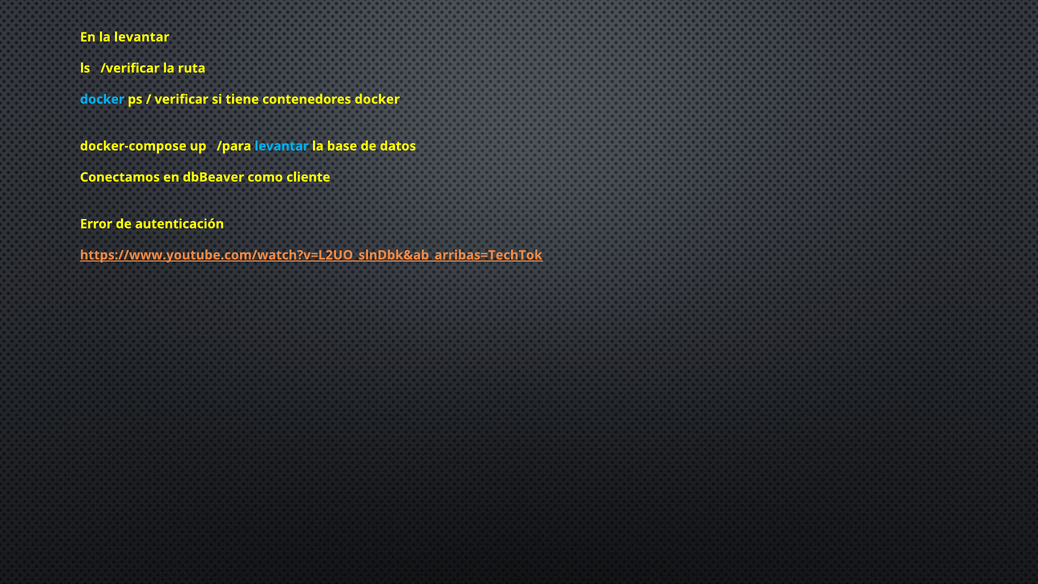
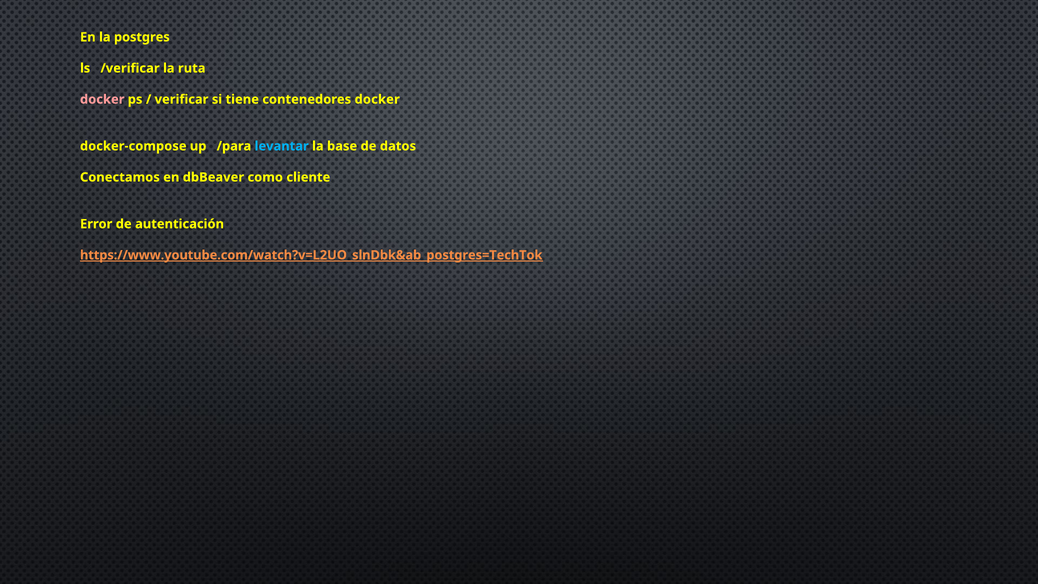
la levantar: levantar -> postgres (142, 37)
docker colour: light blue -> pink (102, 99)
https://www.youtube.com/watch?v=L2UO_slnDbk&ab_arribas=TechTok: https://www.youtube.com/watch?v=L2UO_slnDbk&ab_arribas=TechTok -> https://www.youtube.com/watch?v=L2UO_slnDbk&ab_postgres=TechTok (311, 255)
